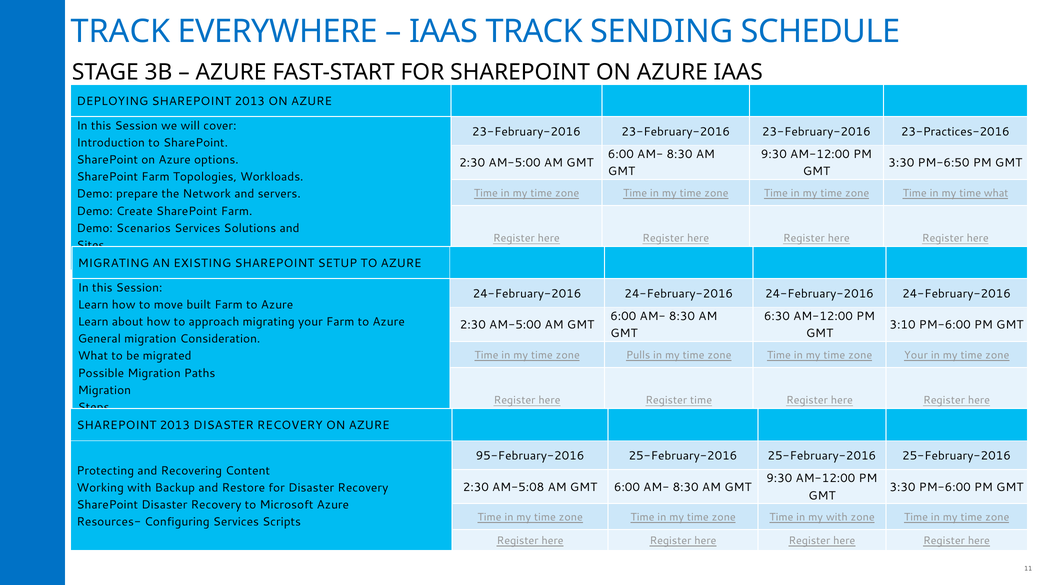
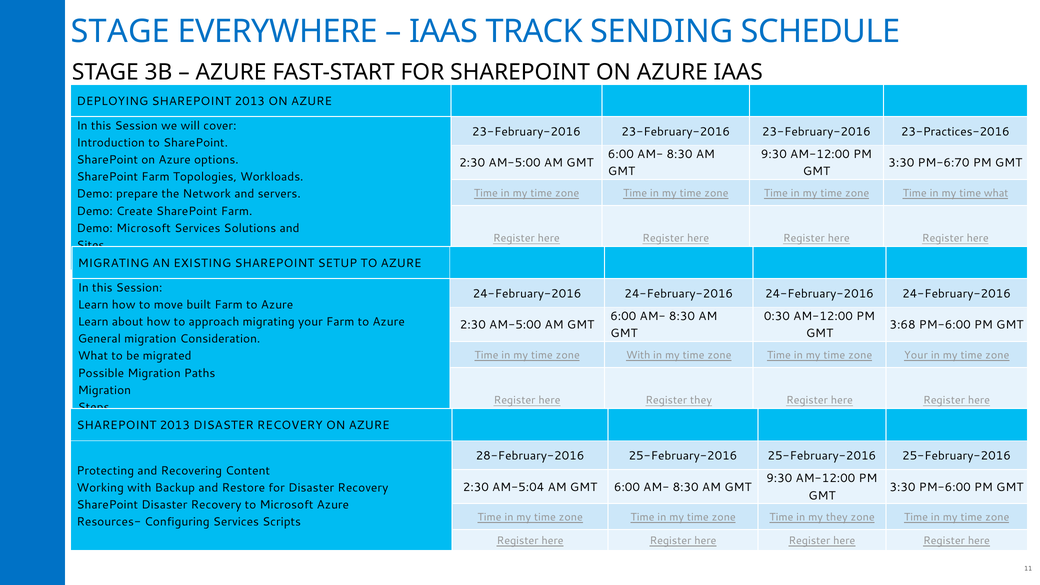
TRACK: TRACK -> STAGE (120, 32)
PM-6:50: PM-6:50 -> PM-6:70 (944, 163)
Demo Scenarios: Scenarios -> Microsoft (144, 228)
6:30: 6:30 -> 0:30 (777, 316)
3:10: 3:10 -> 3:68 (903, 325)
zone Pulls: Pulls -> With (638, 355)
Register time: time -> they (701, 400)
95-February-2016: 95-February-2016 -> 28-February-2016 (530, 456)
AM-5:08: AM-5:08 -> AM-5:04 (518, 487)
my with: with -> they (837, 517)
